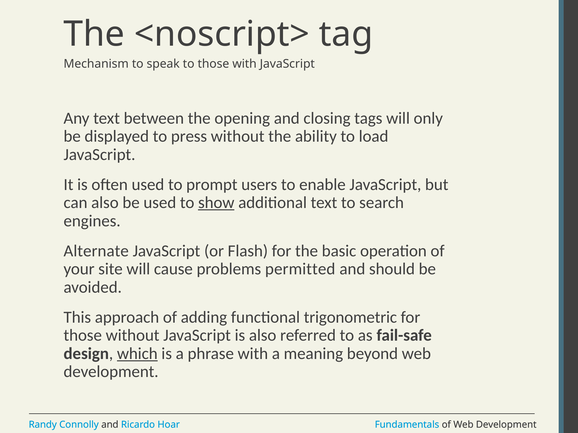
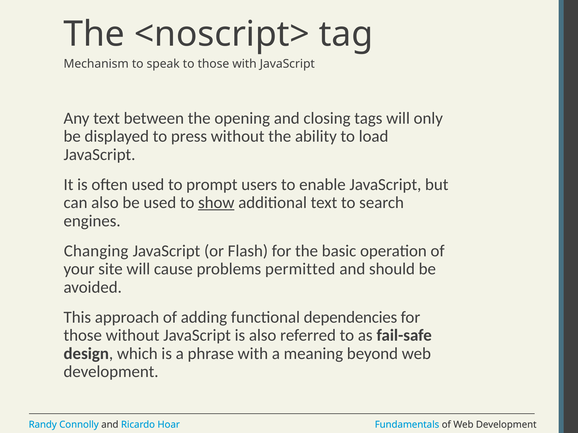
Alternate: Alternate -> Changing (96, 251)
trigonometric: trigonometric -> dependencies (350, 318)
which underline: present -> none (137, 354)
